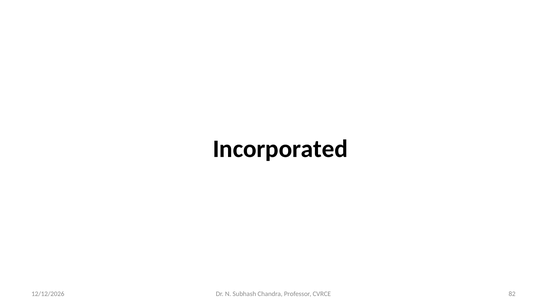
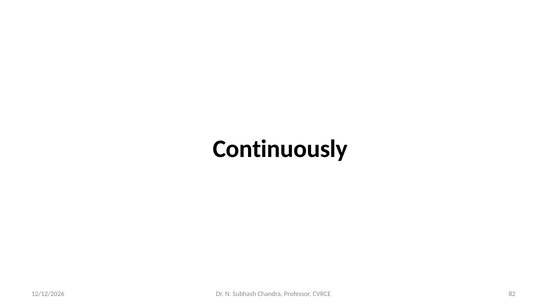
Incorporated: Incorporated -> Continuously (280, 149)
